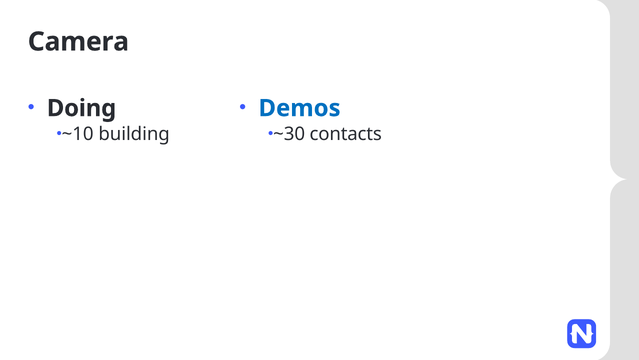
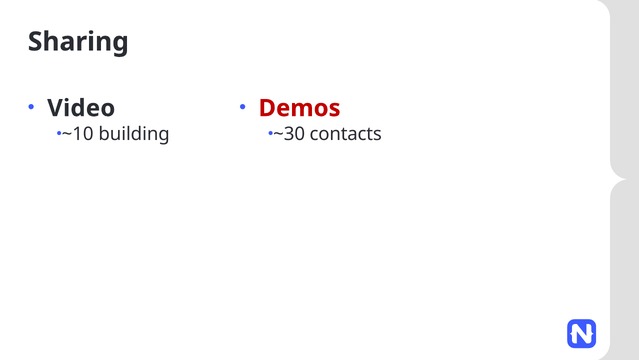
Camera: Camera -> Sharing (78, 42)
Doing: Doing -> Video (81, 108)
Demos colour: blue -> red (300, 108)
